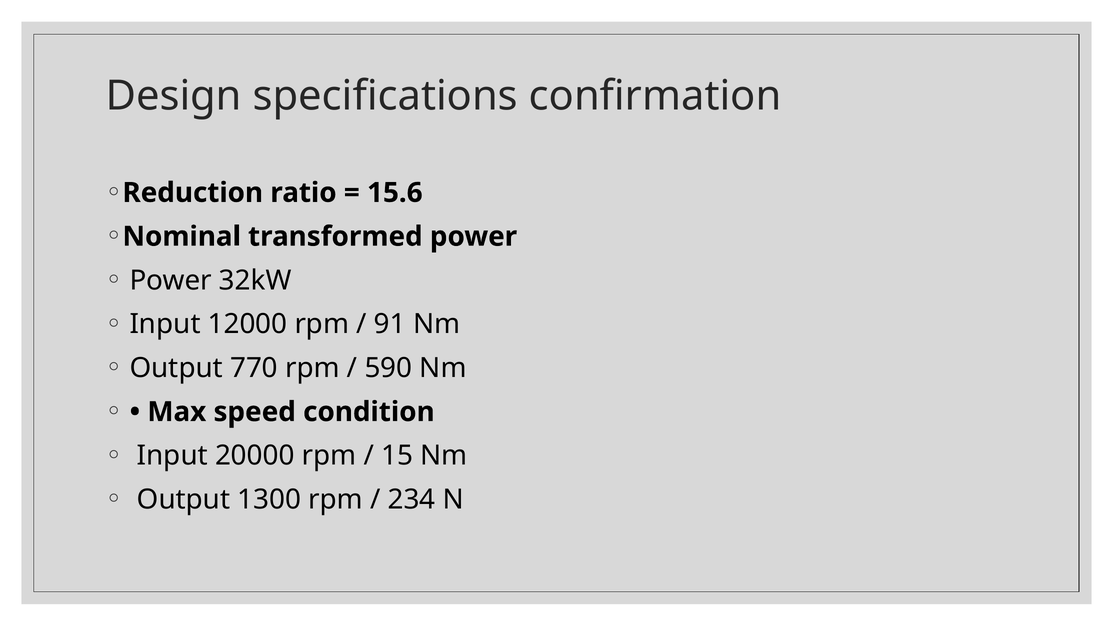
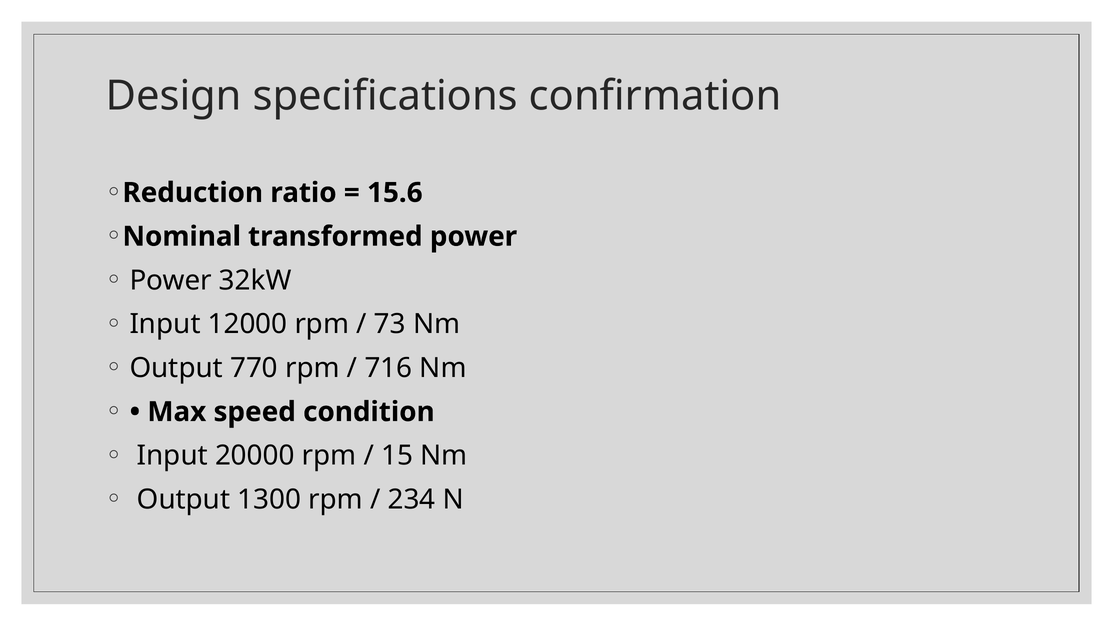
91: 91 -> 73 (390, 324)
590: 590 -> 716 (388, 368)
